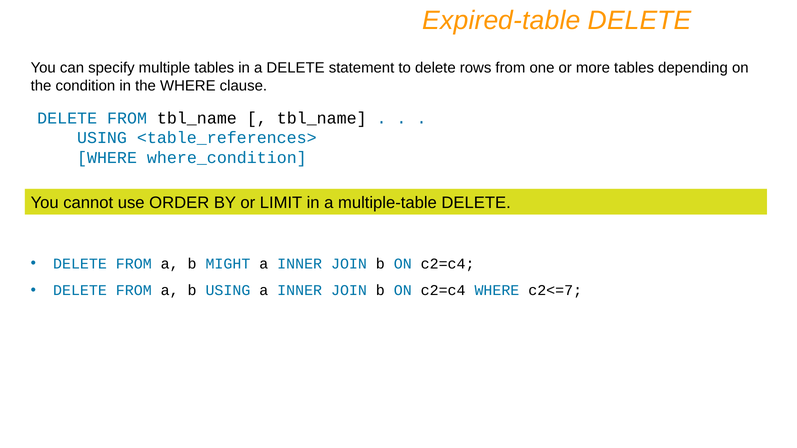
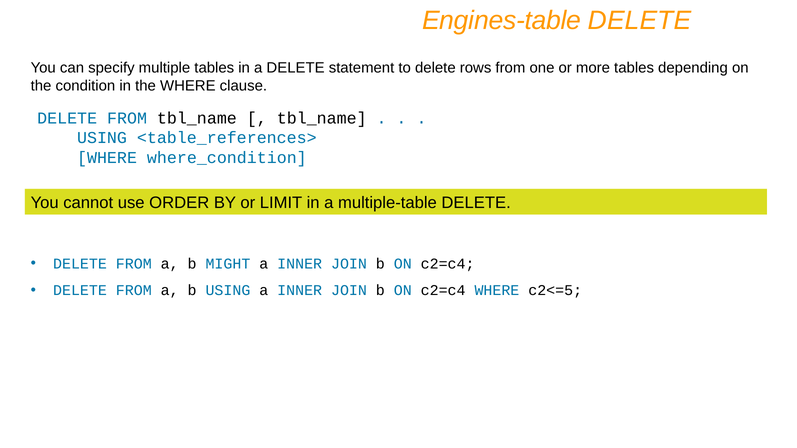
Expired-table: Expired-table -> Engines-table (502, 21)
c2<=7: c2<=7 -> c2<=5 (555, 291)
